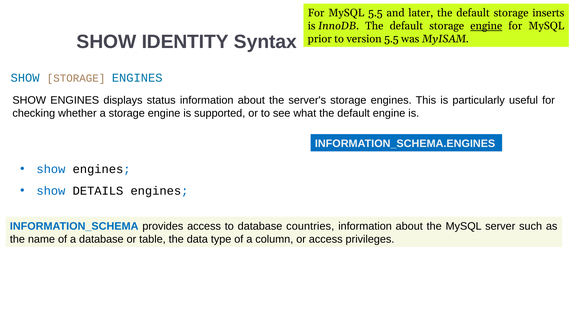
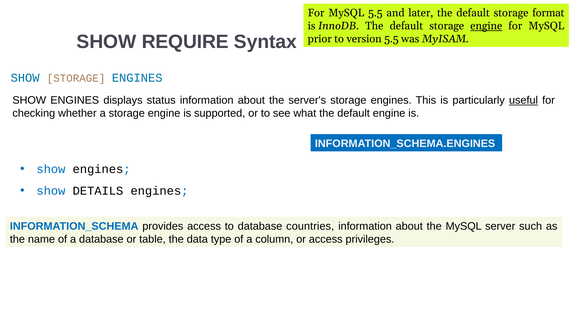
inserts: inserts -> format (548, 13)
IDENTITY: IDENTITY -> REQUIRE (185, 42)
useful underline: none -> present (523, 100)
